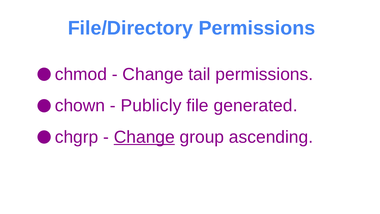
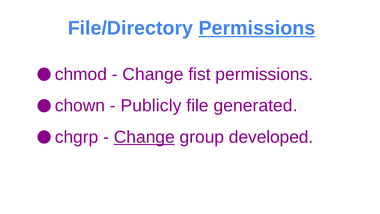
Permissions underline: none -> present (257, 28)
tail: tail -> fist (199, 74)
ascending: ascending -> developed (271, 137)
